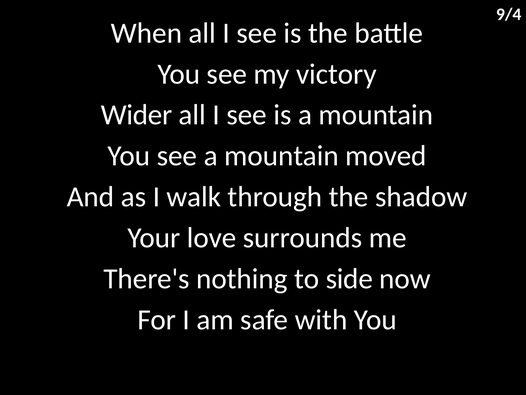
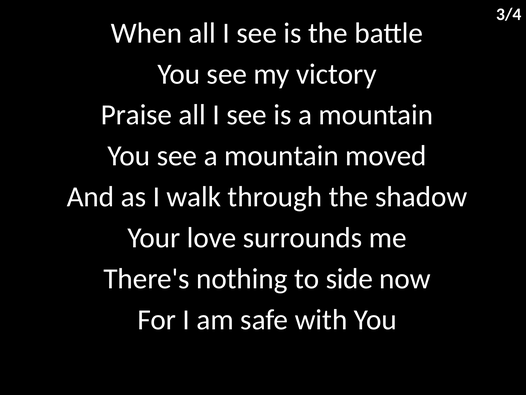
9/4: 9/4 -> 3/4 (509, 14)
Wider: Wider -> Praise (136, 115)
